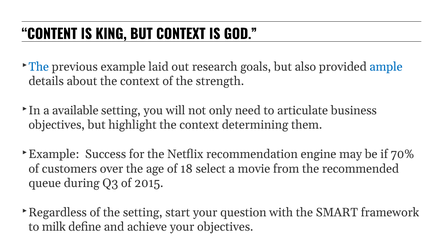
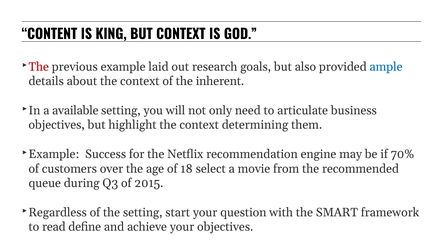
The colour: blue -> red (39, 67)
strength: strength -> inherent (220, 81)
milk: milk -> read (54, 227)
